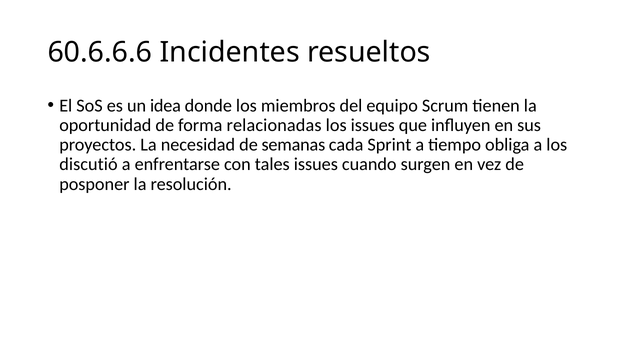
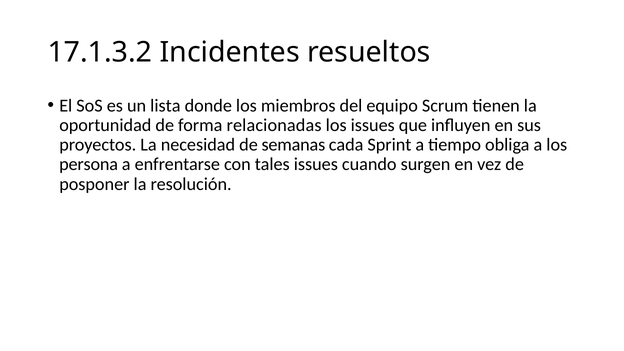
60.6.6.6: 60.6.6.6 -> 17.1.3.2 (100, 52)
idea: idea -> lista (165, 106)
discutió: discutió -> persona (89, 164)
